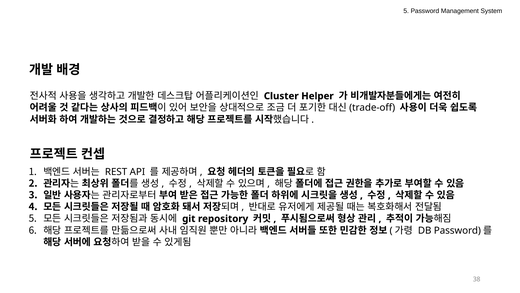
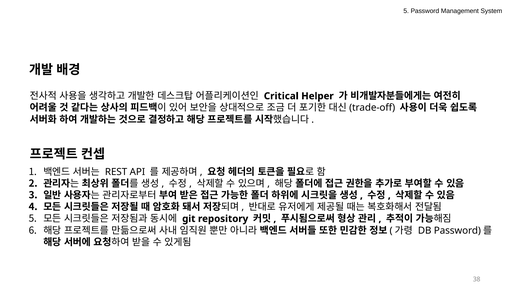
Cluster: Cluster -> Critical (281, 96)
